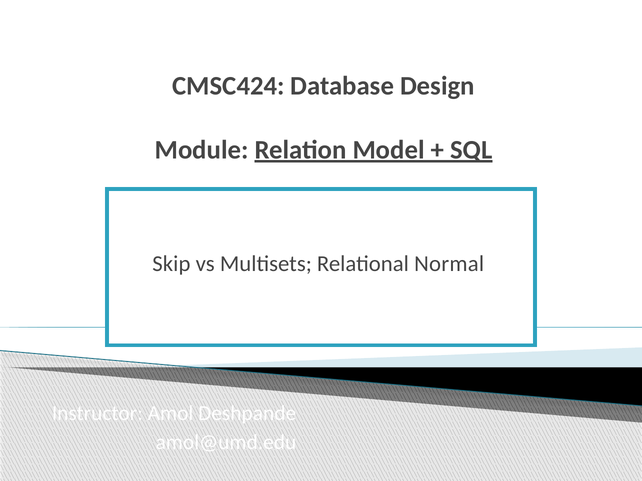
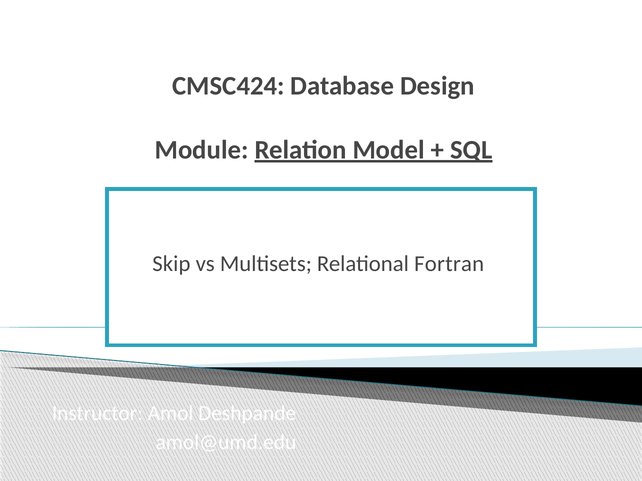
Normal: Normal -> Fortran (449, 264)
